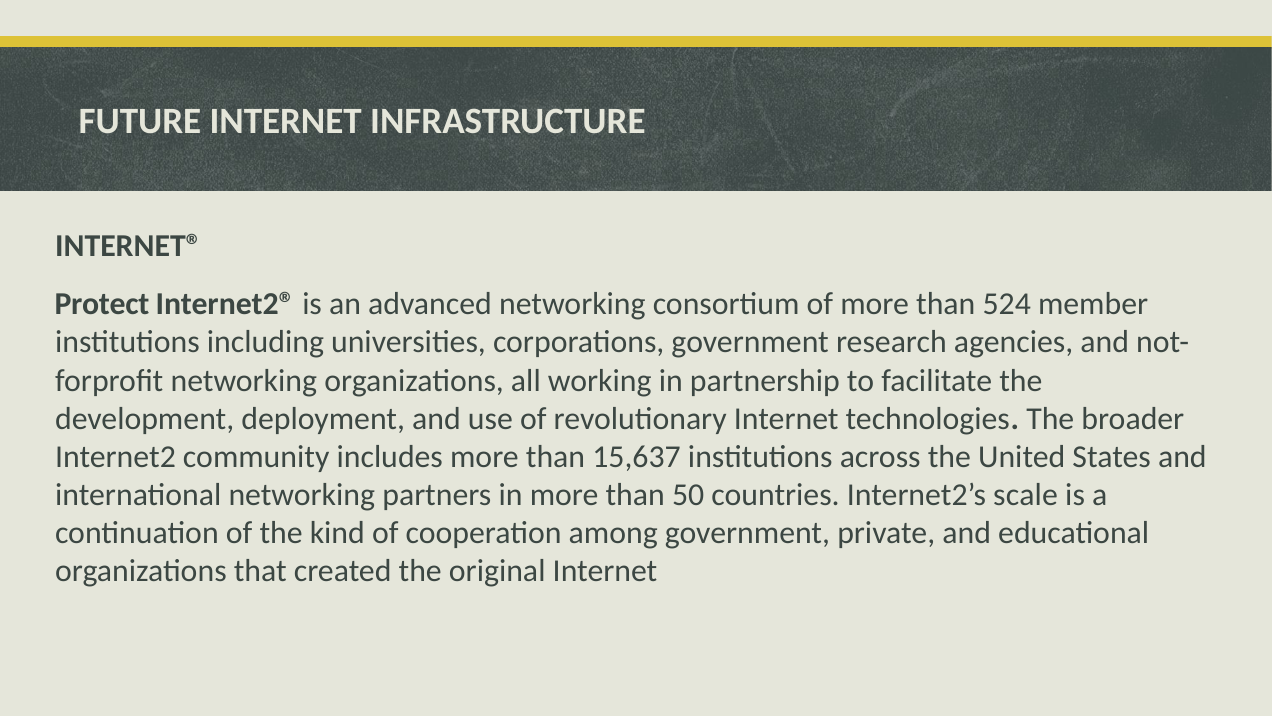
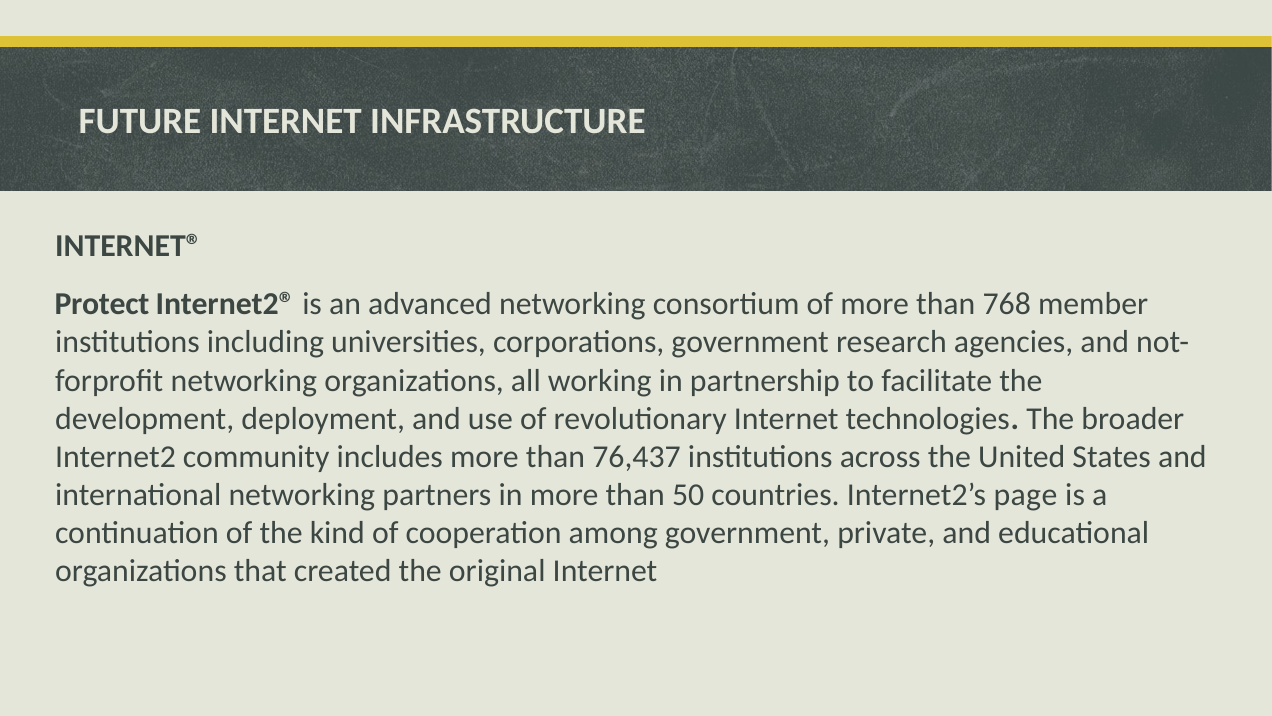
524: 524 -> 768 (1007, 304)
15,637: 15,637 -> 76,437 (637, 457)
scale: scale -> page (1025, 495)
